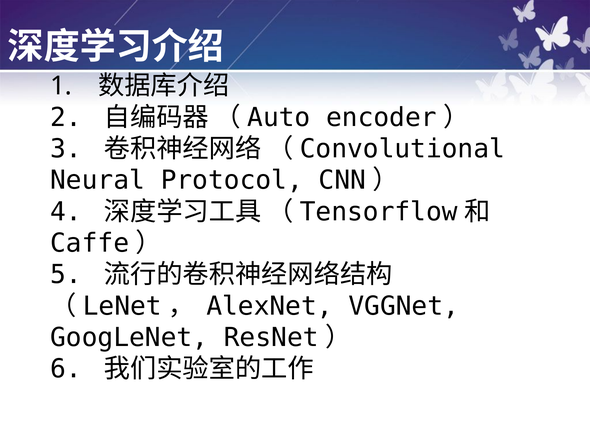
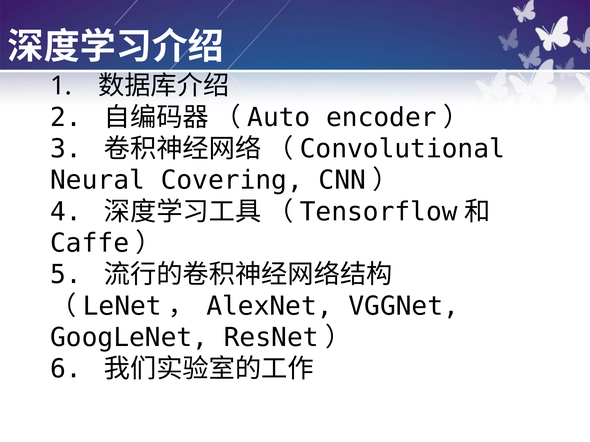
Protocol: Protocol -> Covering (232, 180)
